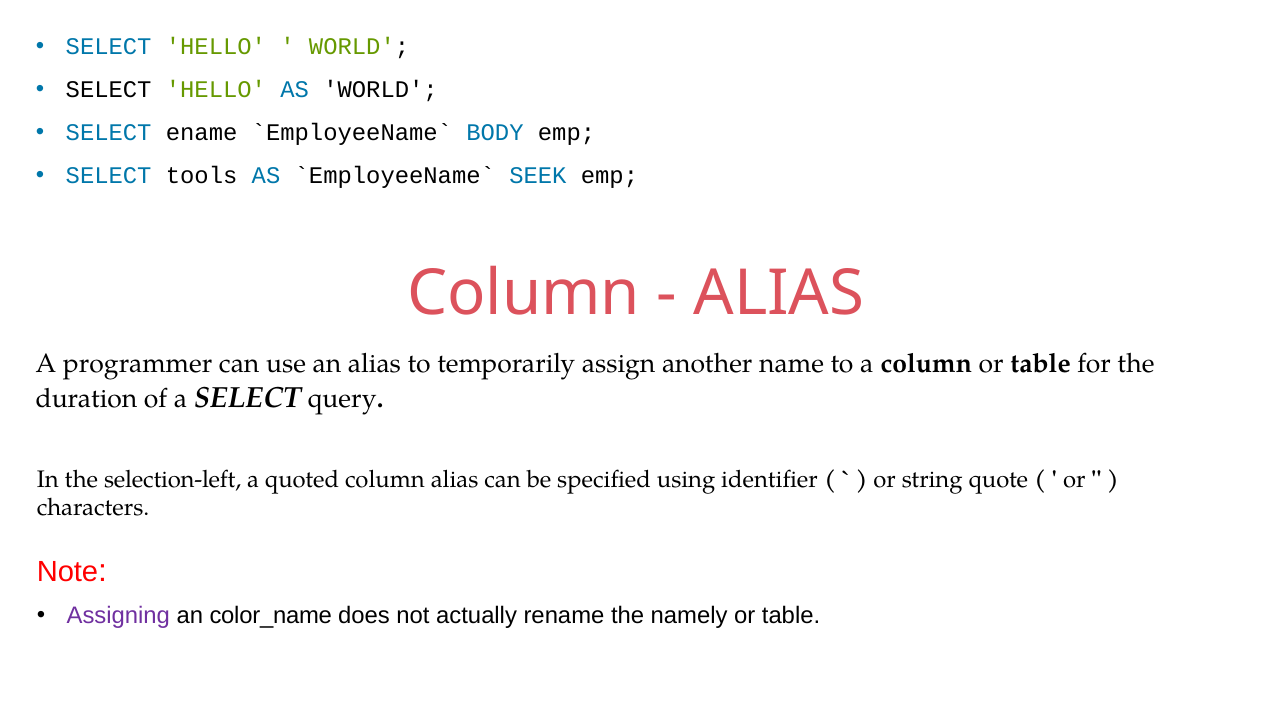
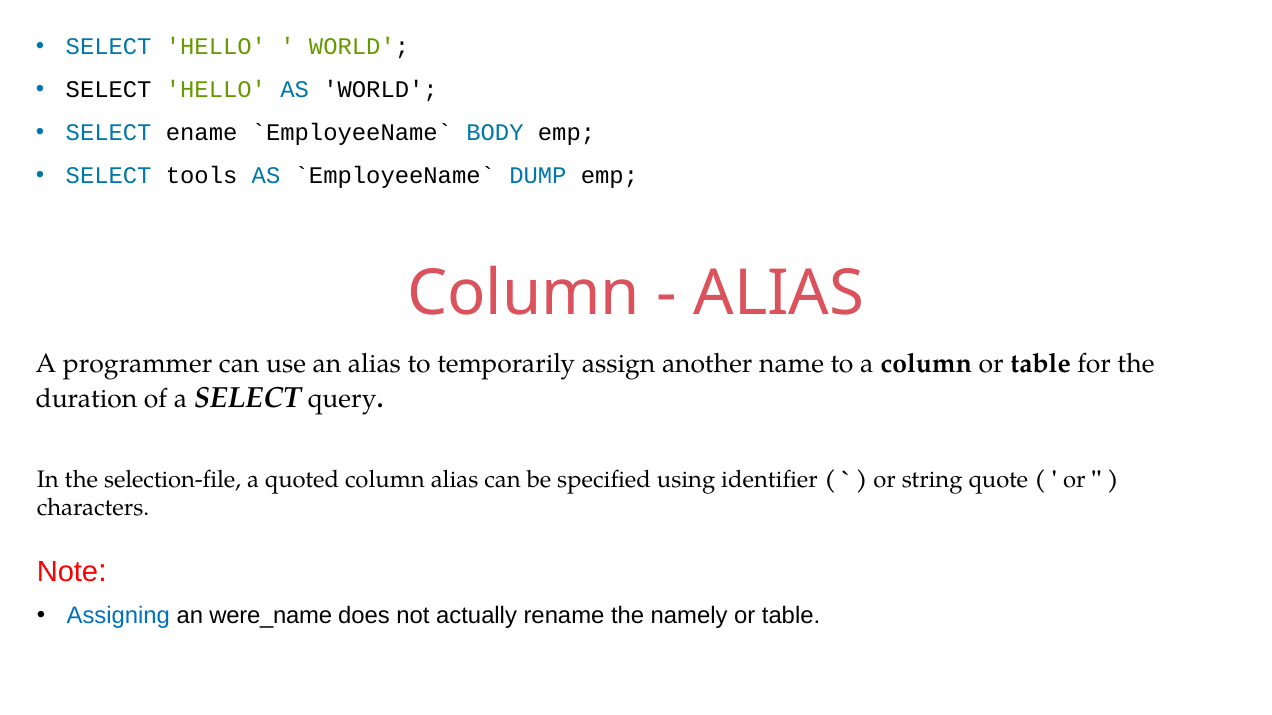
SEEK: SEEK -> DUMP (538, 176)
selection-left: selection-left -> selection-file (173, 480)
Assigning colour: purple -> blue (118, 616)
color_name: color_name -> were_name (271, 616)
